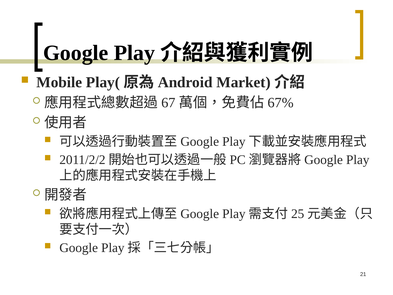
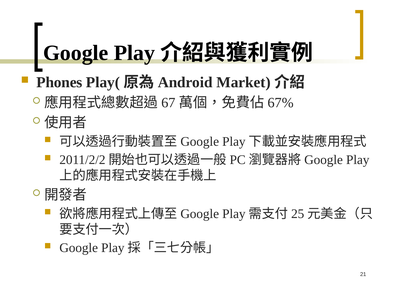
Mobile: Mobile -> Phones (59, 82)
